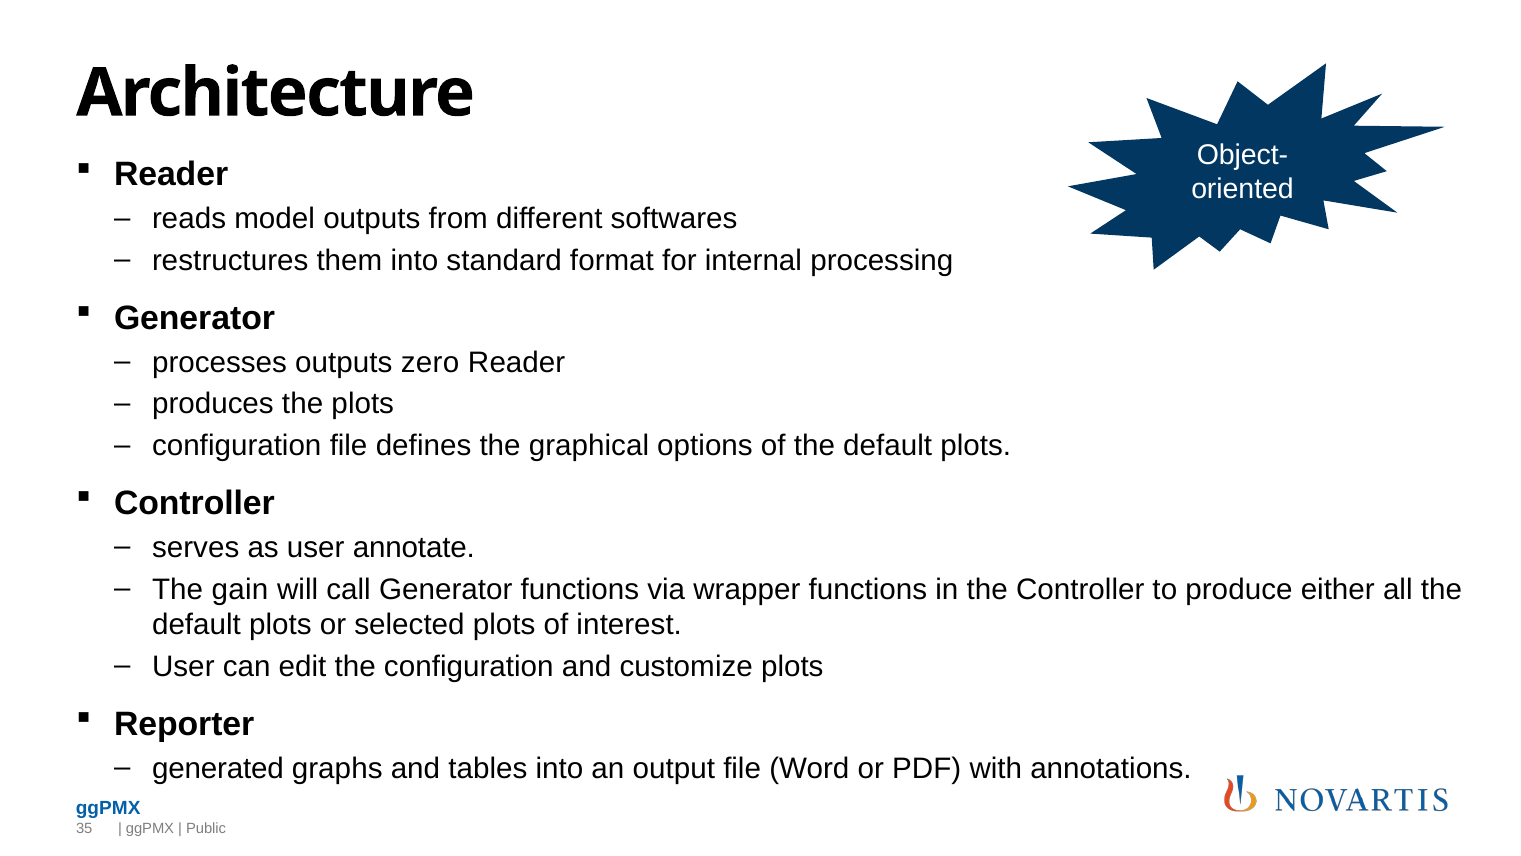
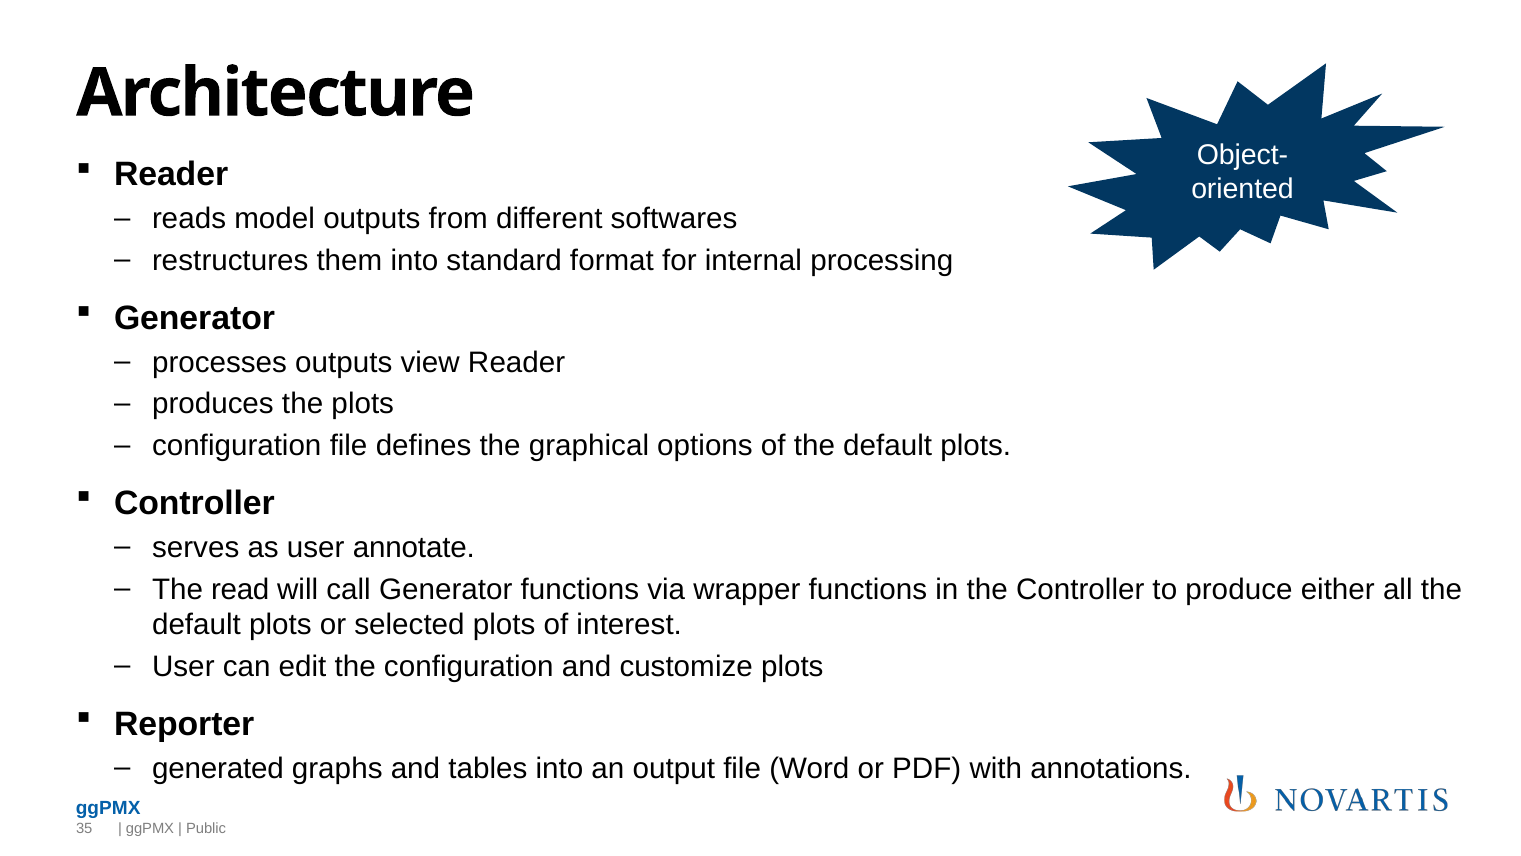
zero: zero -> view (430, 362)
gain: gain -> read (240, 589)
